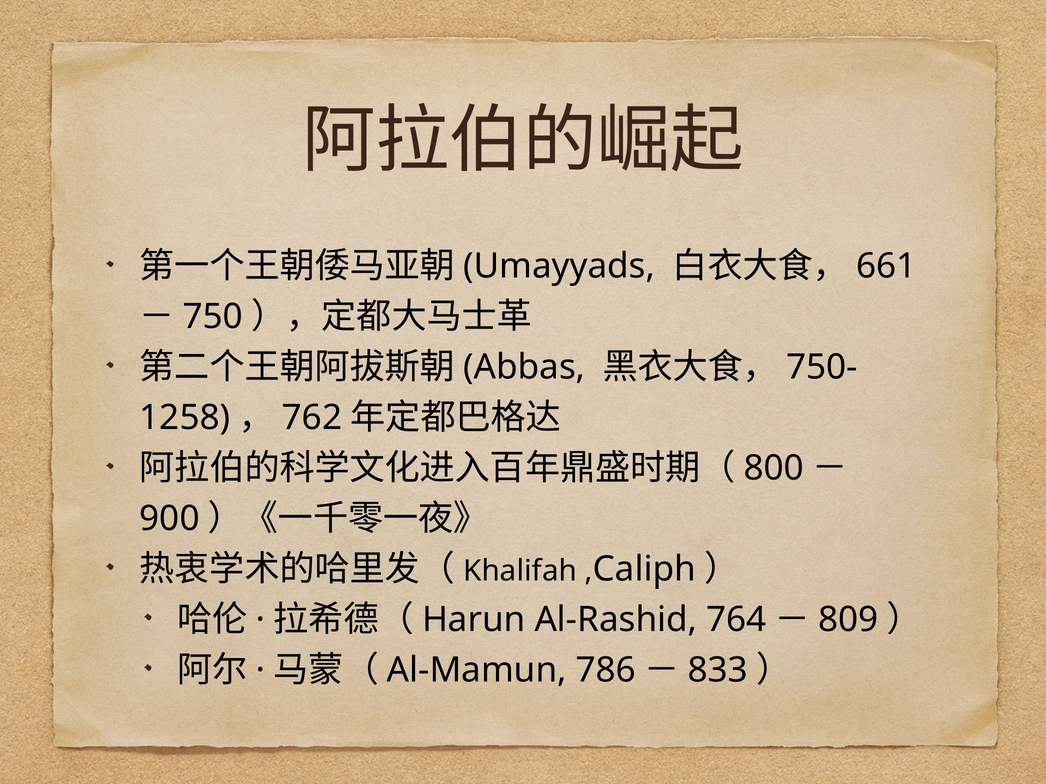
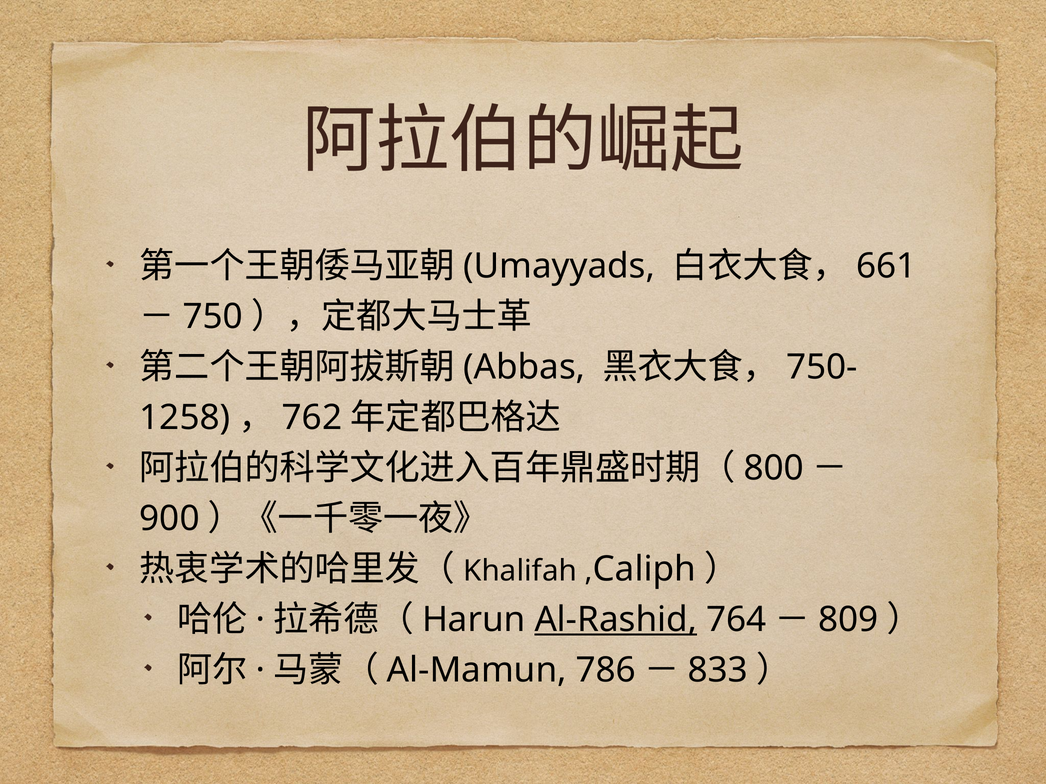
Al-Rashid underline: none -> present (616, 620)
